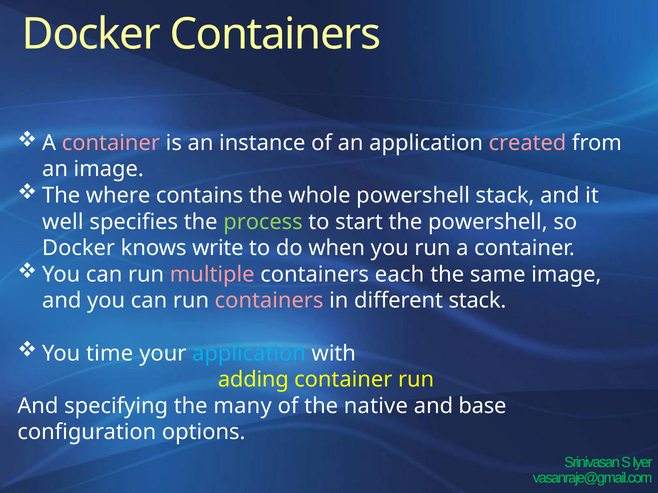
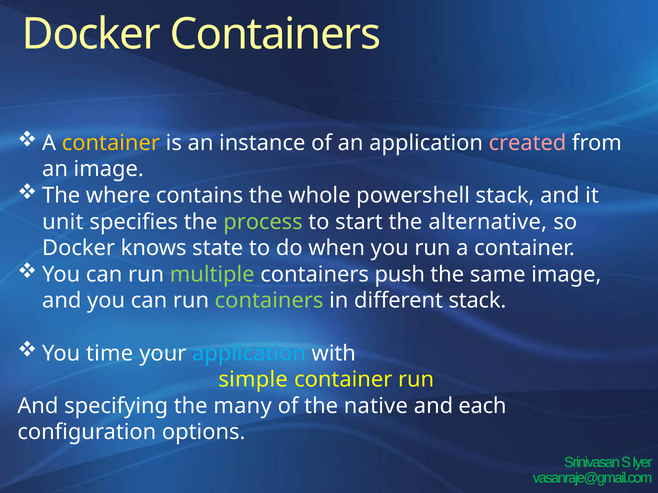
container colour: pink -> yellow (111, 143)
well: well -> unit (63, 222)
the powershell: powershell -> alternative (488, 222)
write: write -> state (218, 248)
multiple colour: pink -> light green (212, 275)
each: each -> push (400, 275)
containers colour: pink -> light green (269, 301)
adding: adding -> simple (253, 380)
base: base -> each (482, 406)
